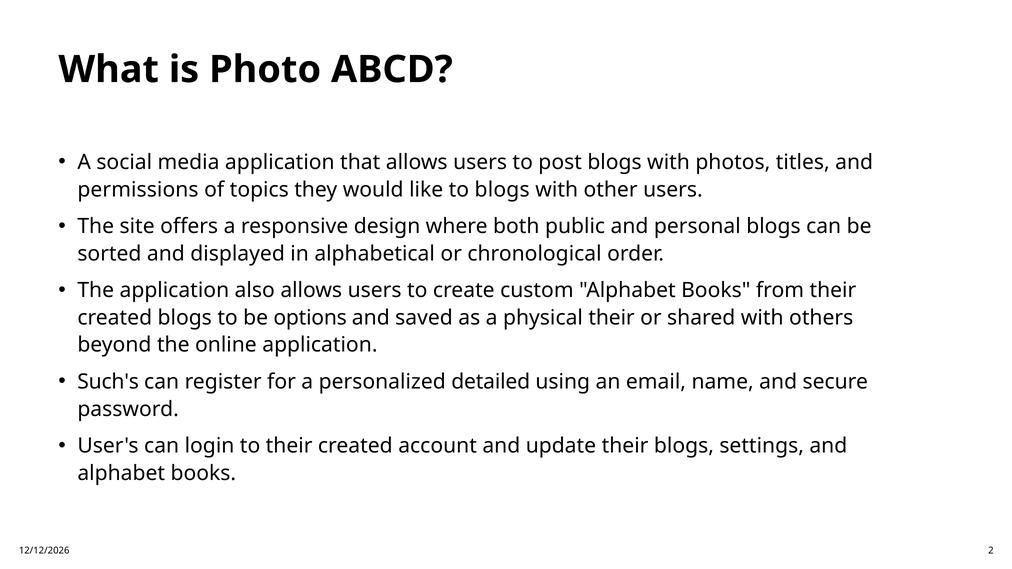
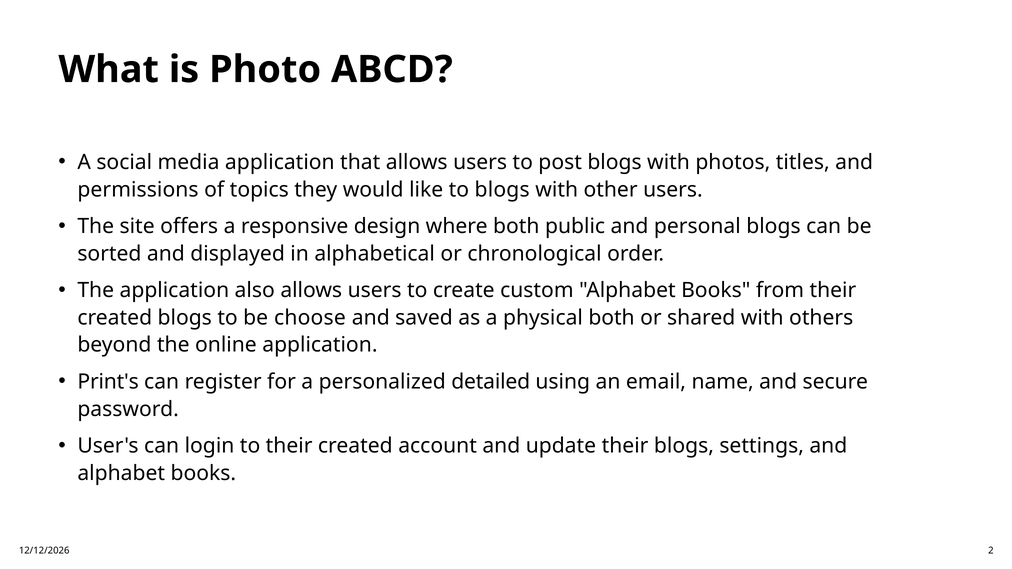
options: options -> choose (310, 318)
physical their: their -> both (612, 318)
Such's: Such's -> Print's (108, 382)
